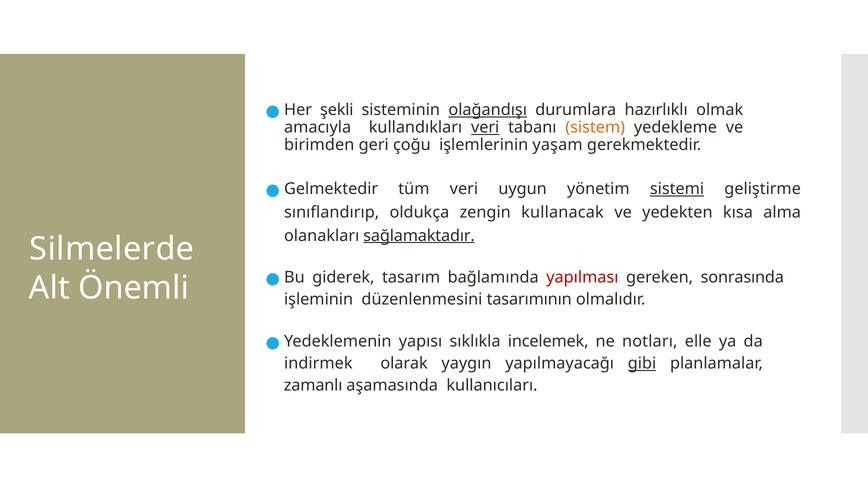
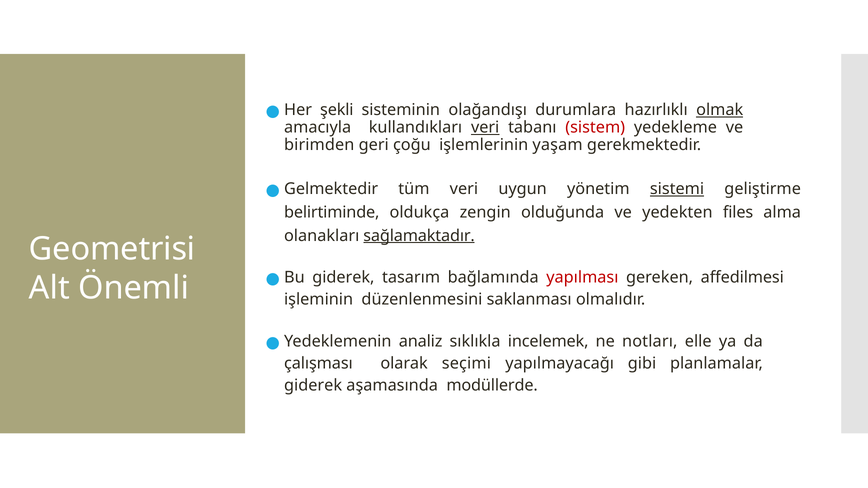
olağandışı underline: present -> none (488, 110)
olmak underline: none -> present (720, 110)
sistem colour: orange -> red (595, 128)
sınıflandırıp: sınıflandırıp -> belirtiminde (332, 212)
kullanacak: kullanacak -> olduğunda (563, 212)
kısa: kısa -> files (738, 212)
Silmelerde: Silmelerde -> Geometrisi (112, 249)
sonrasında: sonrasında -> affedilmesi (742, 277)
tasarımının: tasarımının -> saklanması (529, 299)
yapısı: yapısı -> analiz (421, 341)
indirmek: indirmek -> çalışması (318, 363)
yaygın: yaygın -> seçimi (466, 363)
gibi underline: present -> none (642, 363)
zamanlı: zamanlı -> giderek (313, 386)
kullanıcıları: kullanıcıları -> modüllerde (492, 386)
